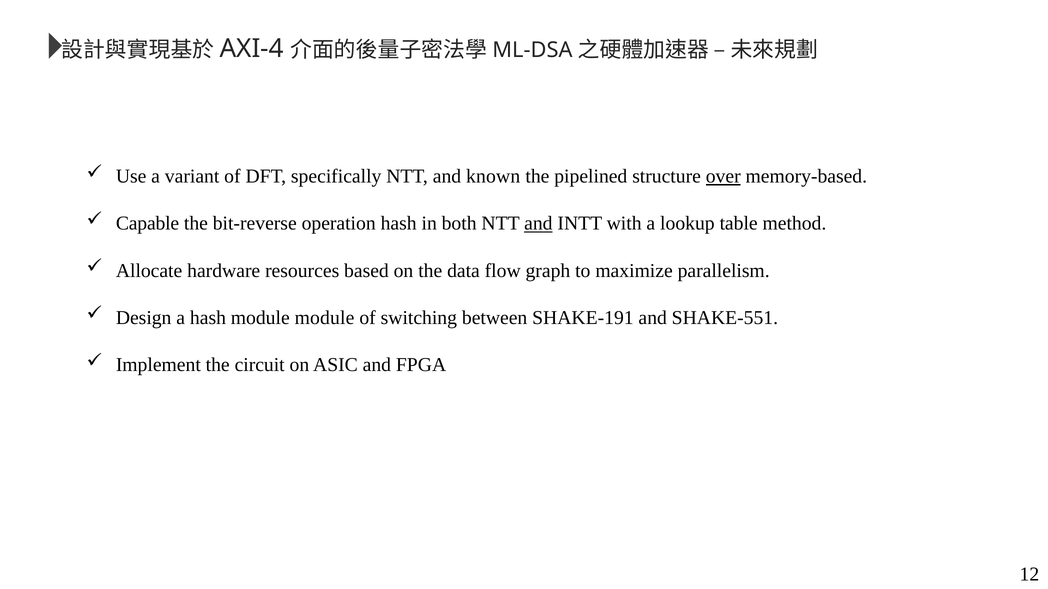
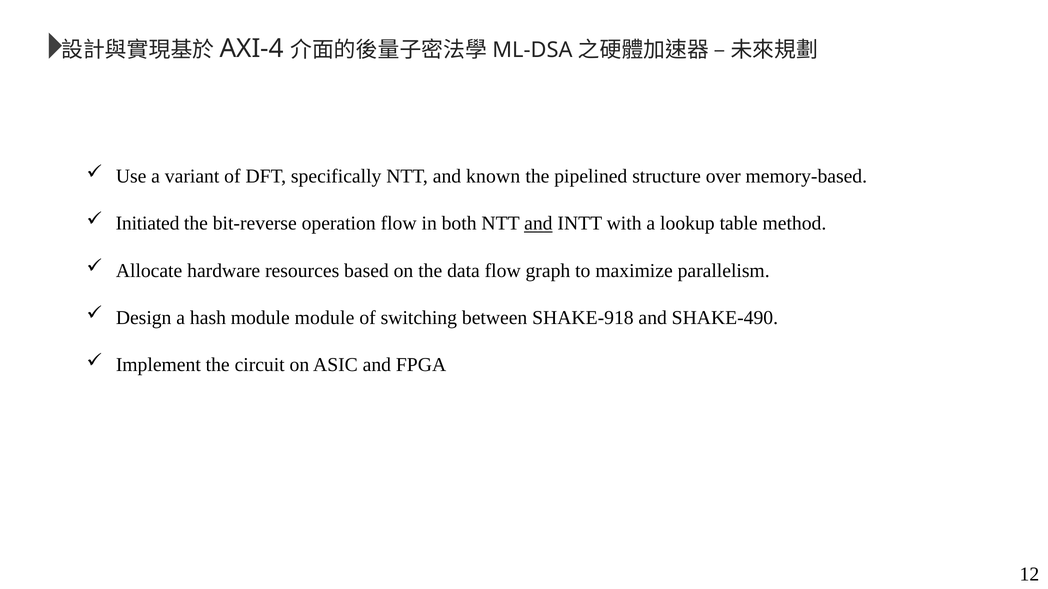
over underline: present -> none (723, 176)
Capable: Capable -> Initiated (148, 224)
operation hash: hash -> flow (399, 224)
SHAKE-191: SHAKE-191 -> SHAKE-918 (583, 318)
SHAKE-551: SHAKE-551 -> SHAKE-490 (725, 318)
